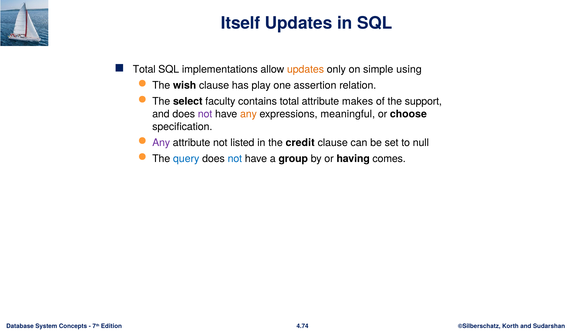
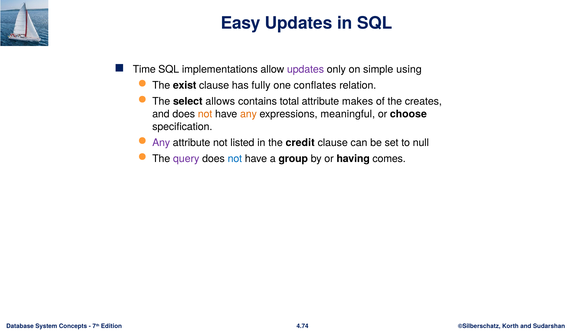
Itself: Itself -> Easy (241, 23)
Total: Total -> Time (144, 69)
updates colour: orange -> purple (306, 69)
wish: wish -> exist (185, 85)
play: play -> fully (261, 85)
assertion: assertion -> conflates (315, 85)
faculty: faculty -> allows (220, 101)
support: support -> creates (423, 101)
not colour: purple -> orange (205, 114)
query colour: blue -> purple (186, 159)
